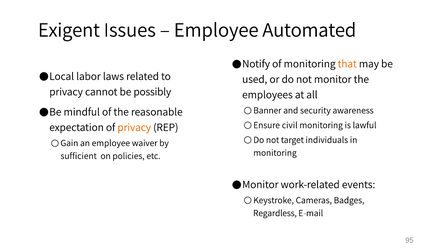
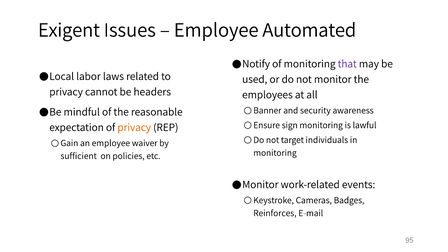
that colour: orange -> purple (347, 64)
possibly: possibly -> headers (152, 92)
civil: civil -> sign (290, 125)
Regardless: Regardless -> Reinforces (275, 213)
